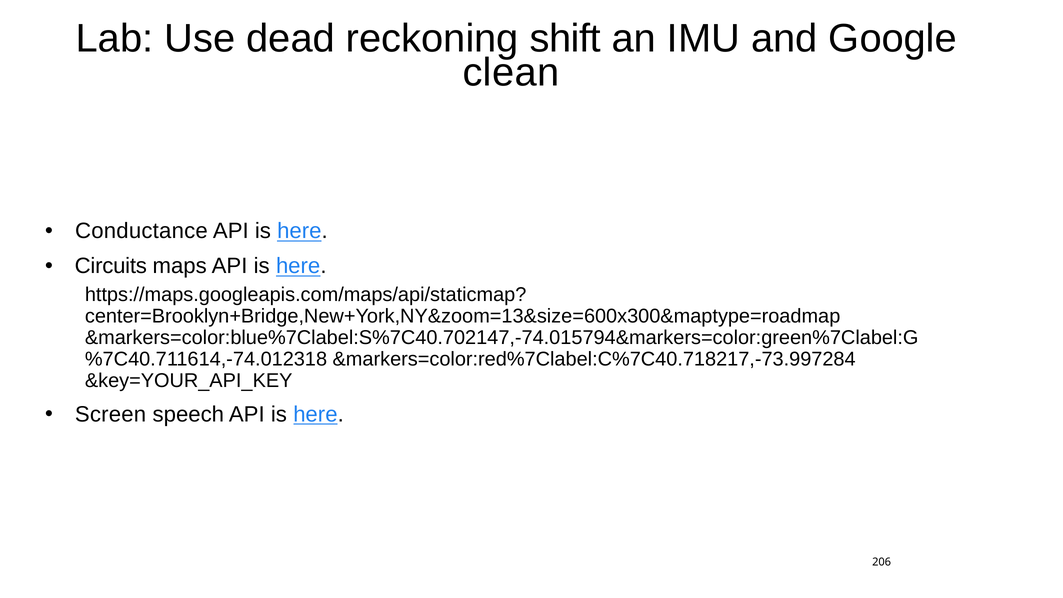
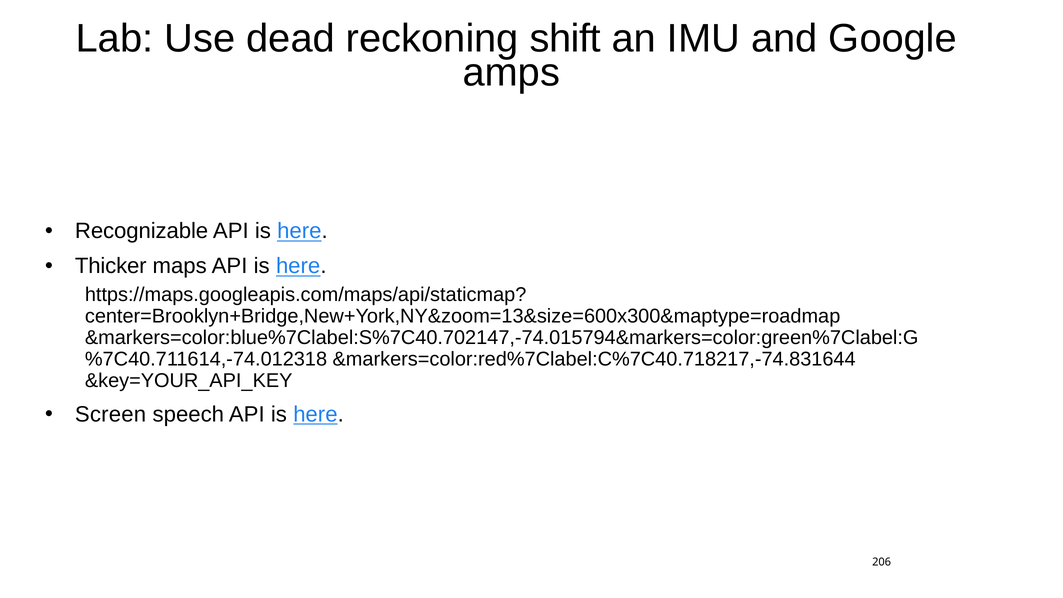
clean: clean -> amps (511, 73)
Conductance: Conductance -> Recognizable (142, 231)
Circuits: Circuits -> Thicker (111, 266)
&markers=color:red%7Clabel:C%7C40.718217,-73.997284: &markers=color:red%7Clabel:C%7C40.718217,-73.997284 -> &markers=color:red%7Clabel:C%7C40.718217,-74.831644 (594, 359)
